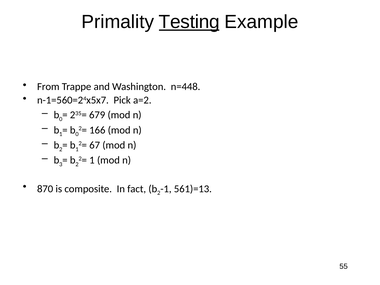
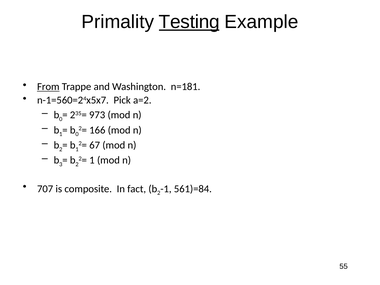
From underline: none -> present (48, 87)
n=448: n=448 -> n=181 (186, 87)
679: 679 -> 973 (97, 115)
870: 870 -> 707 (45, 189)
561)=13: 561)=13 -> 561)=84 (193, 189)
